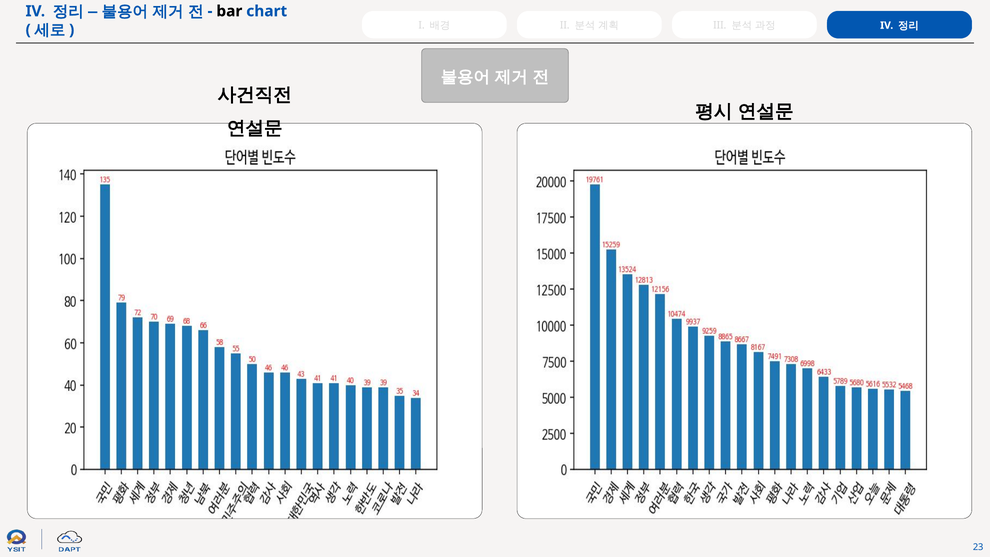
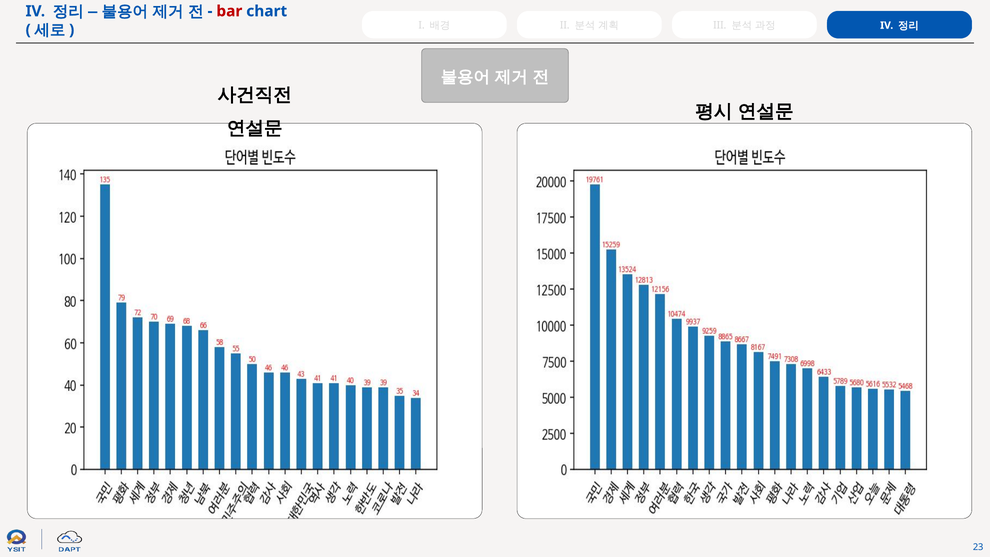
bar colour: black -> red (229, 11)
